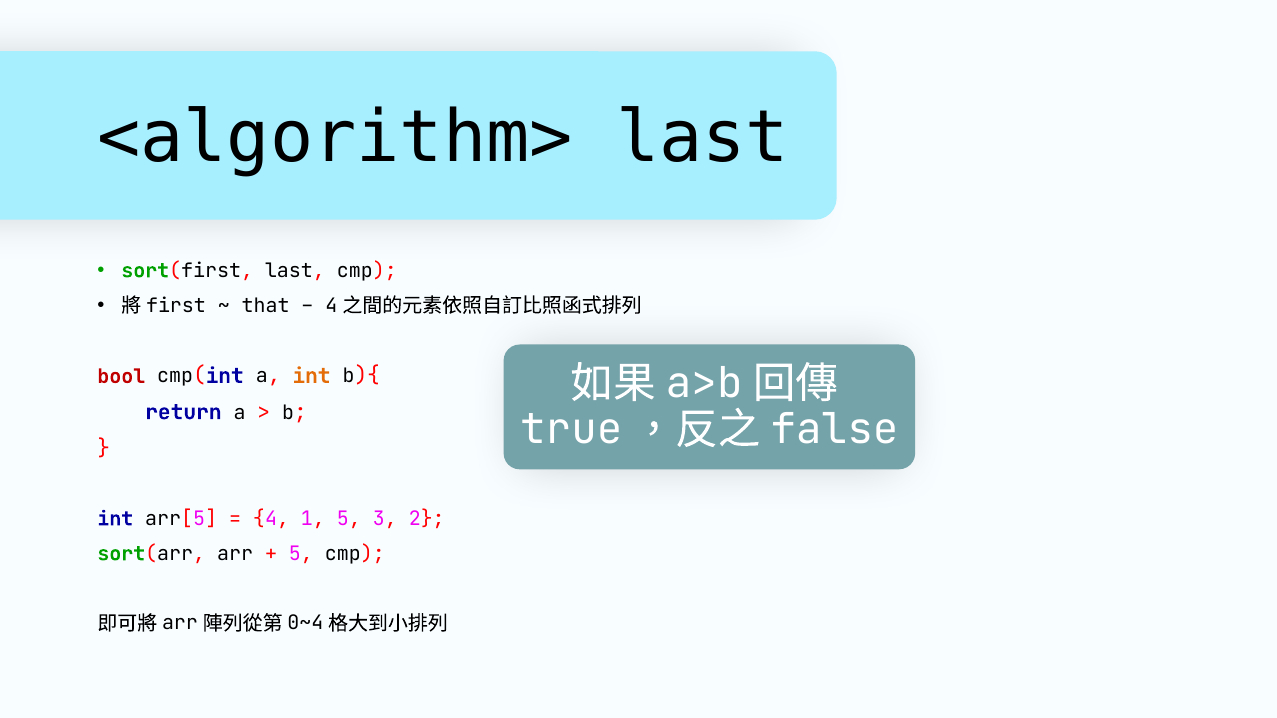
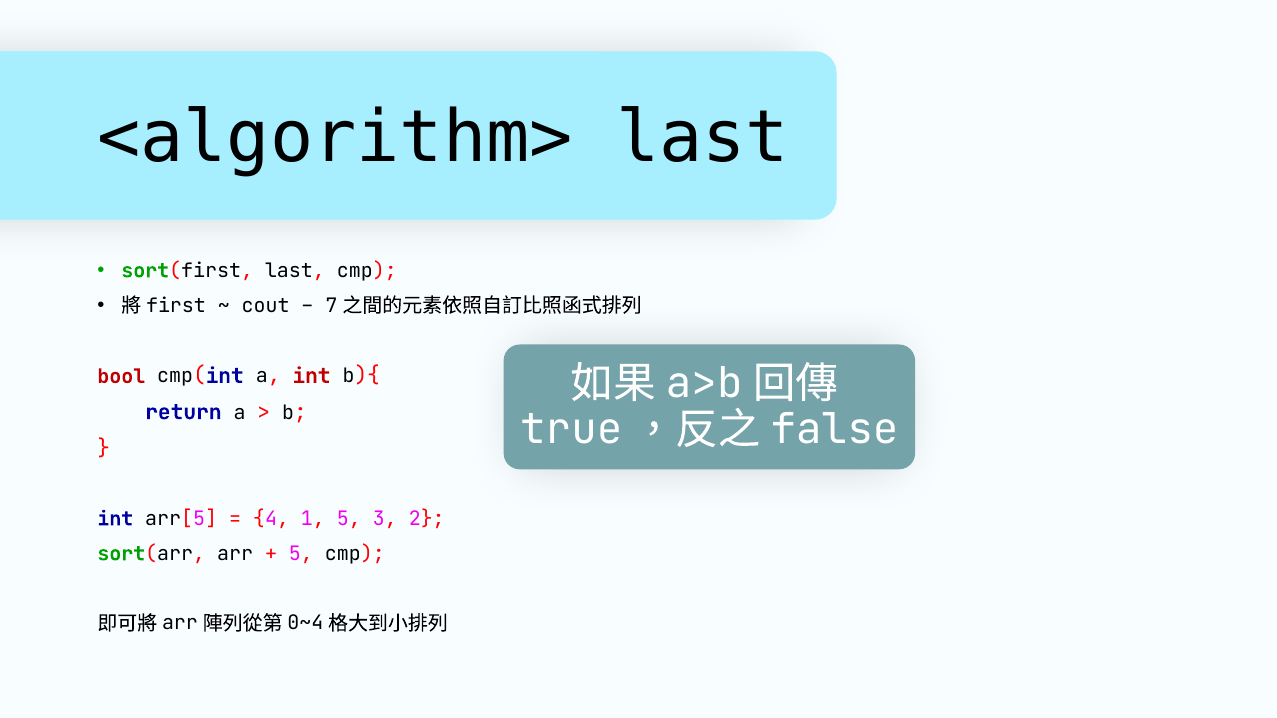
that: that -> cout (266, 306)
4: 4 -> 7 (331, 306)
int colour: orange -> red (311, 376)
